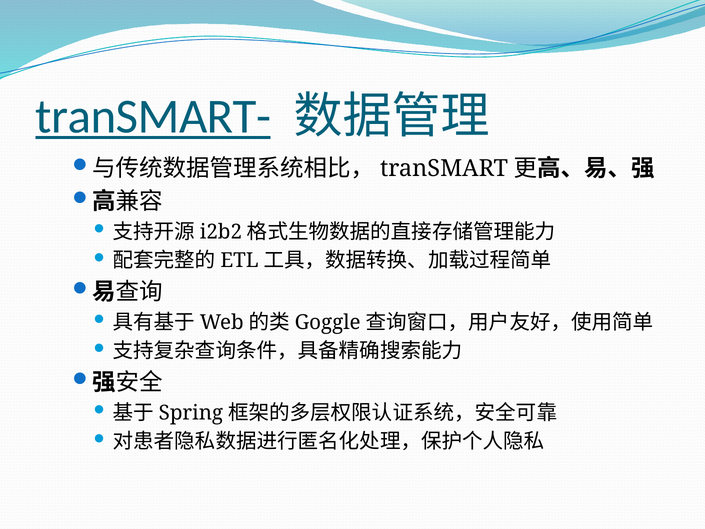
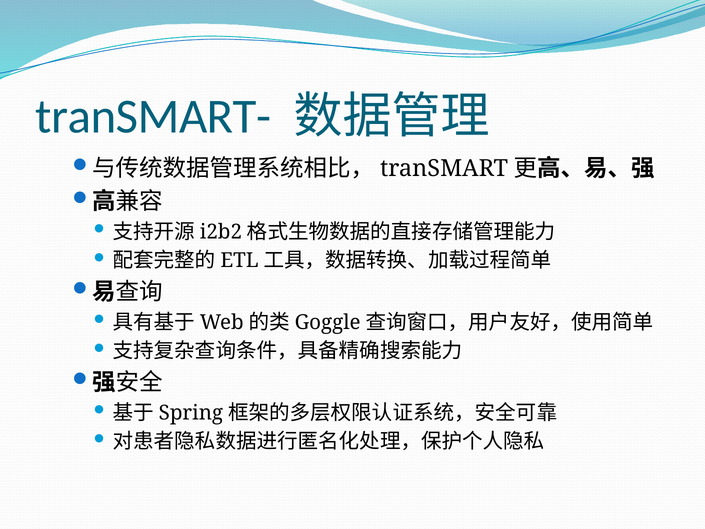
tranSMART- underline: present -> none (153, 116)
